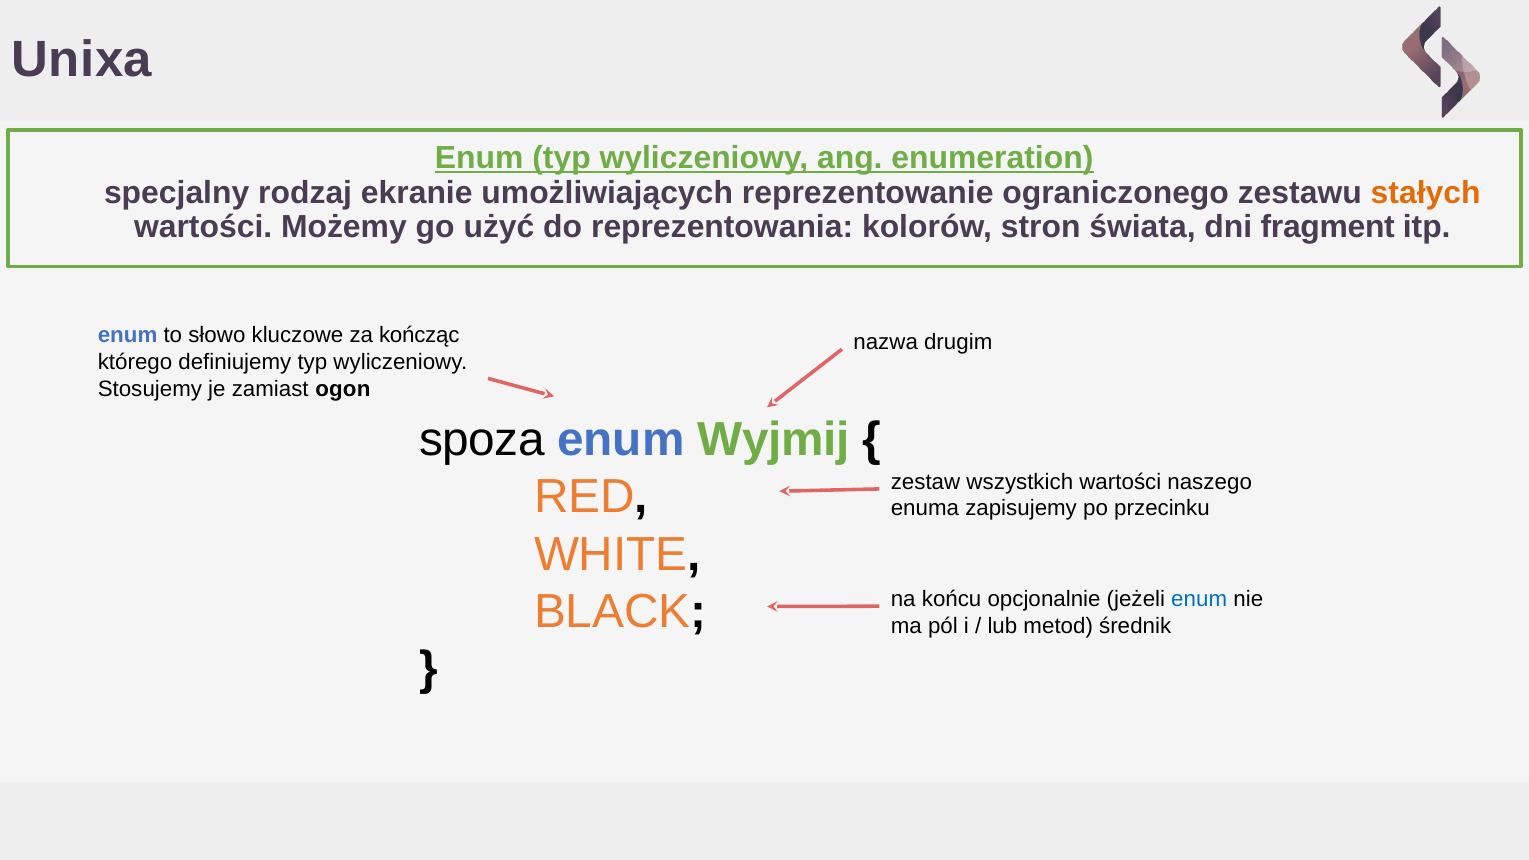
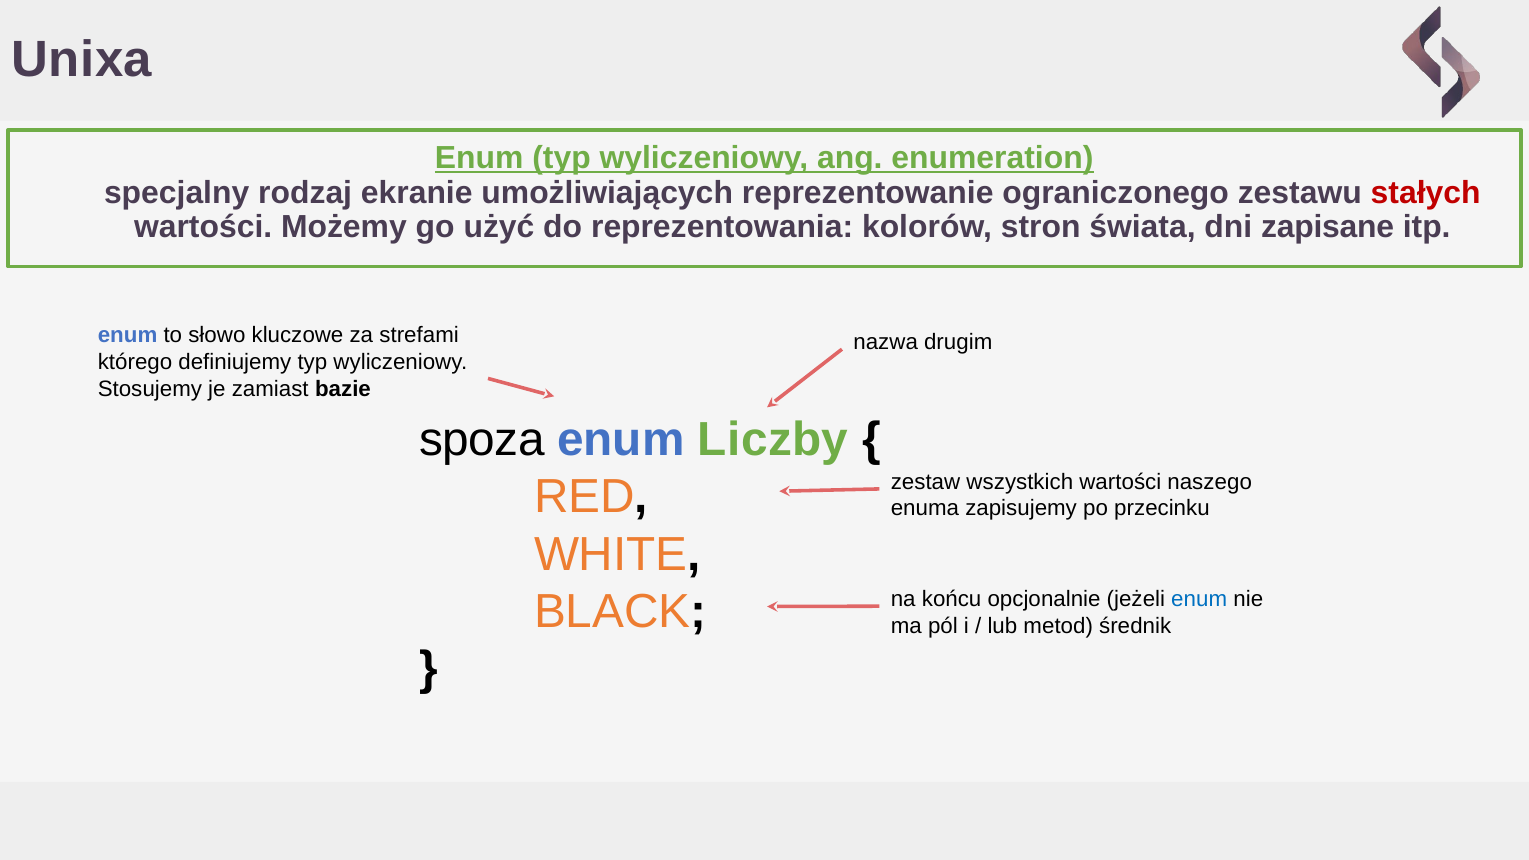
stałych colour: orange -> red (1426, 193)
fragment: fragment -> zapisane (1328, 227)
kończąc: kończąc -> strefami (419, 335)
ogon: ogon -> bazie (343, 389)
Wyjmij: Wyjmij -> Liczby (773, 440)
